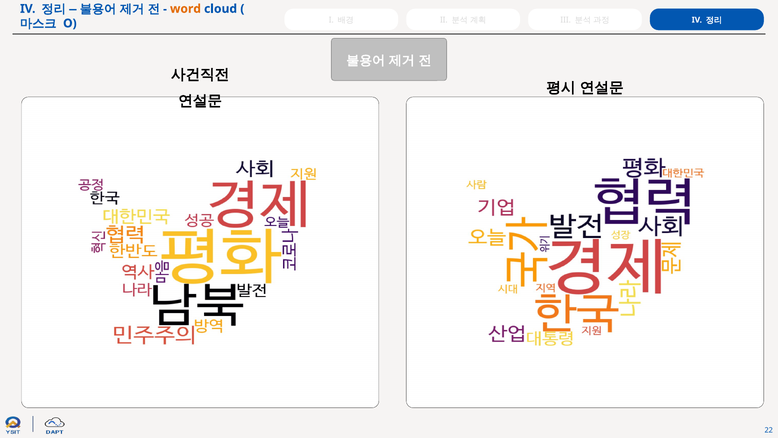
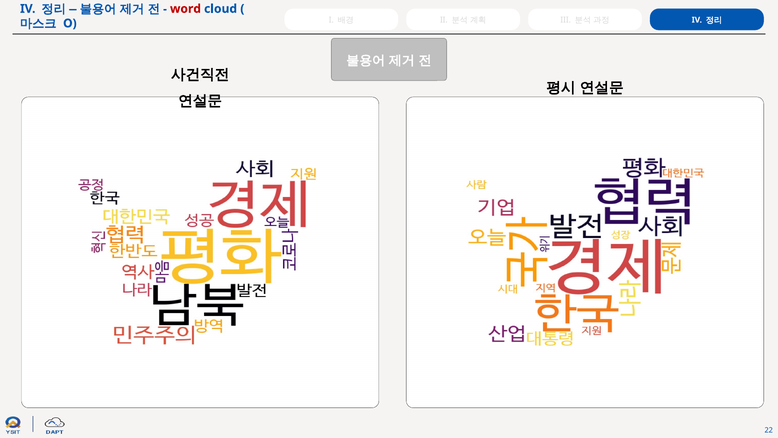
word colour: orange -> red (185, 9)
